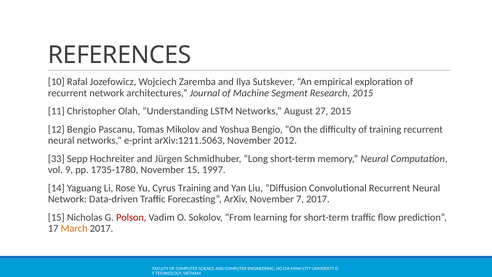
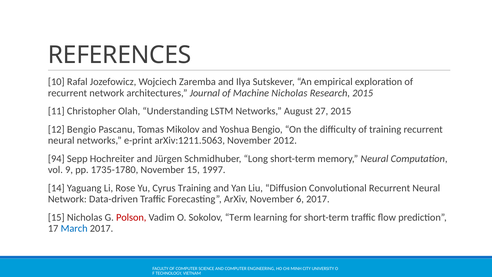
Machine Segment: Segment -> Nicholas (289, 93)
33: 33 -> 94 (56, 159)
7: 7 -> 6 (300, 199)
From: From -> Term (238, 217)
March colour: orange -> blue (74, 228)
